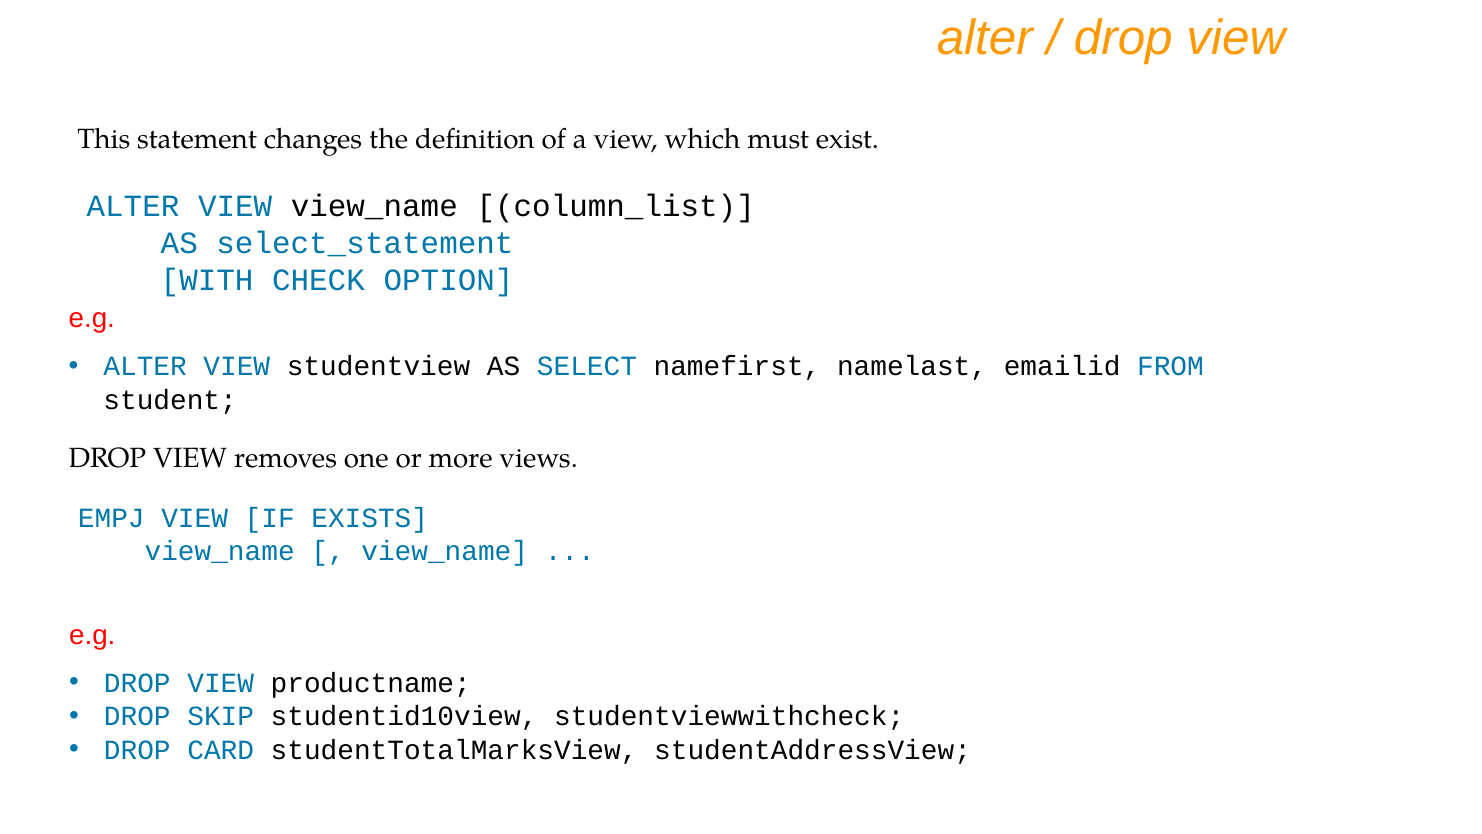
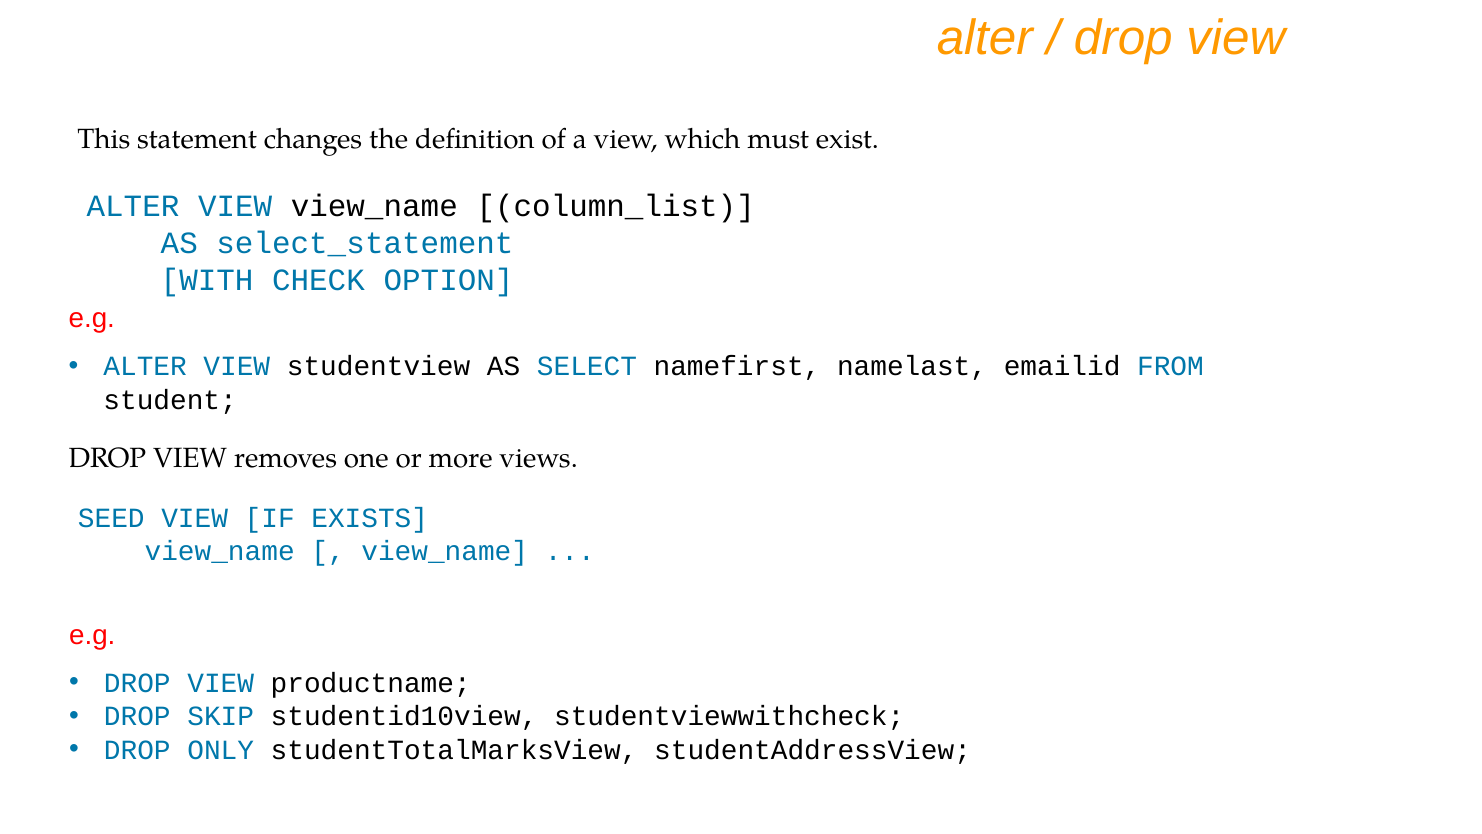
EMPJ: EMPJ -> SEED (111, 518)
CARD: CARD -> ONLY (221, 750)
